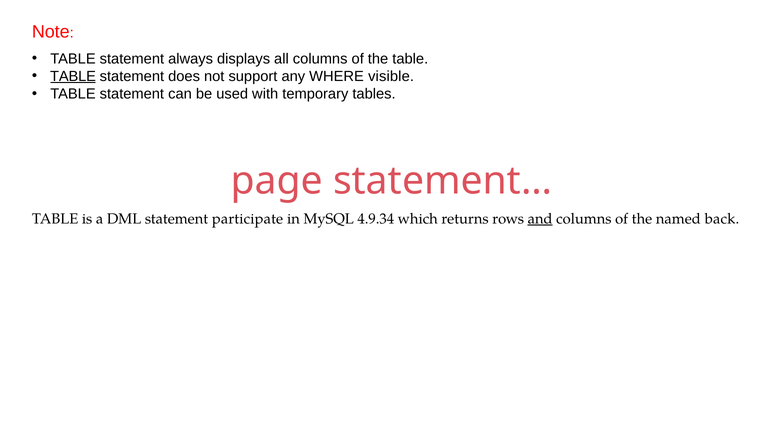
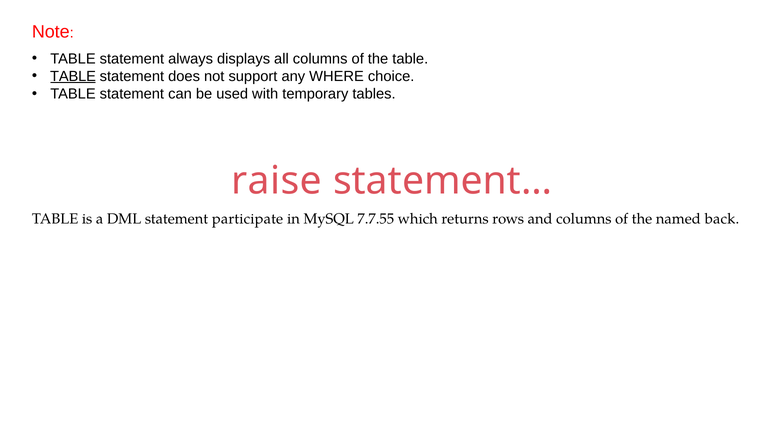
visible: visible -> choice (391, 76)
page: page -> raise (277, 181)
4.9.34: 4.9.34 -> 7.7.55 (376, 219)
and underline: present -> none (540, 219)
